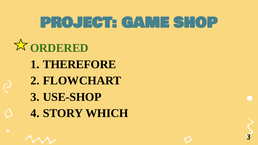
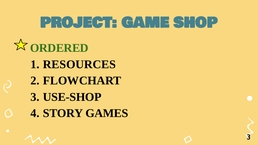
THEREFORE: THEREFORE -> RESOURCES (79, 64)
WHICH: WHICH -> GAMES (107, 113)
